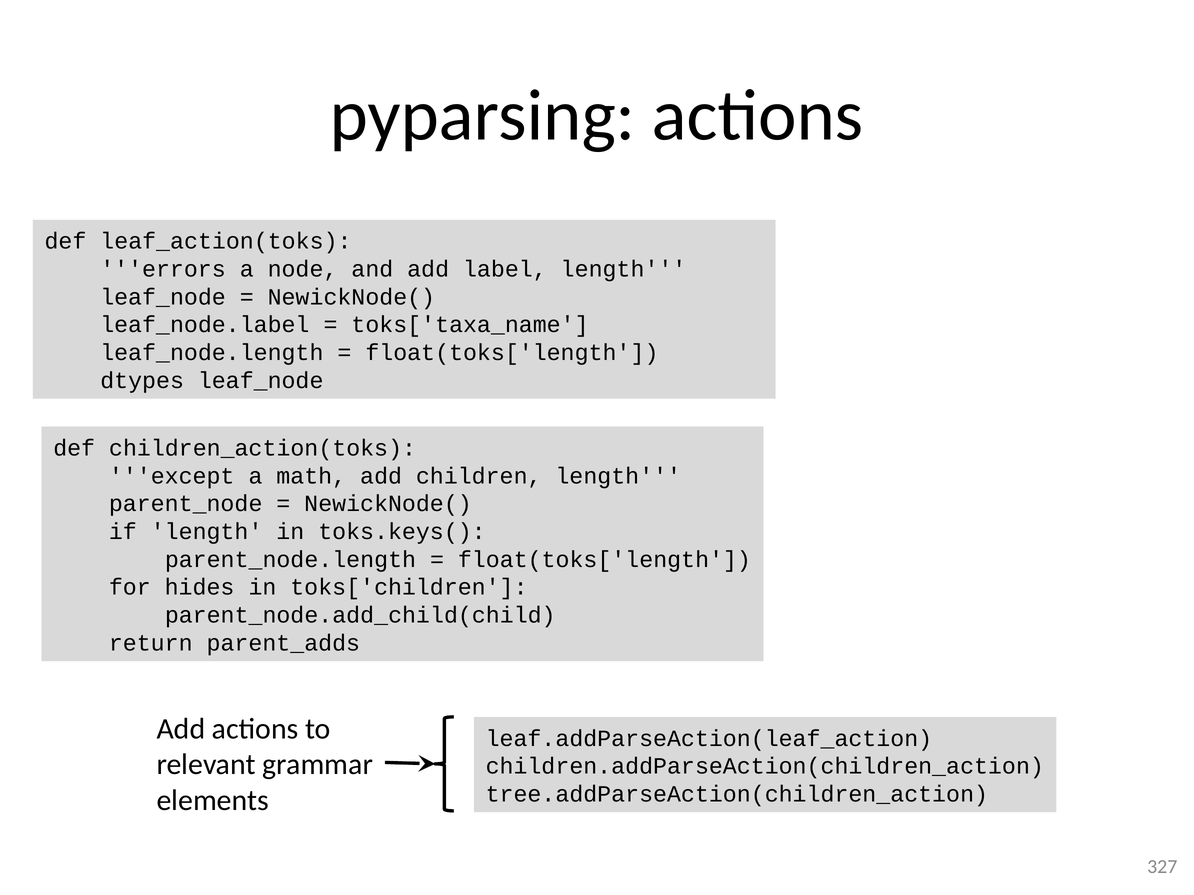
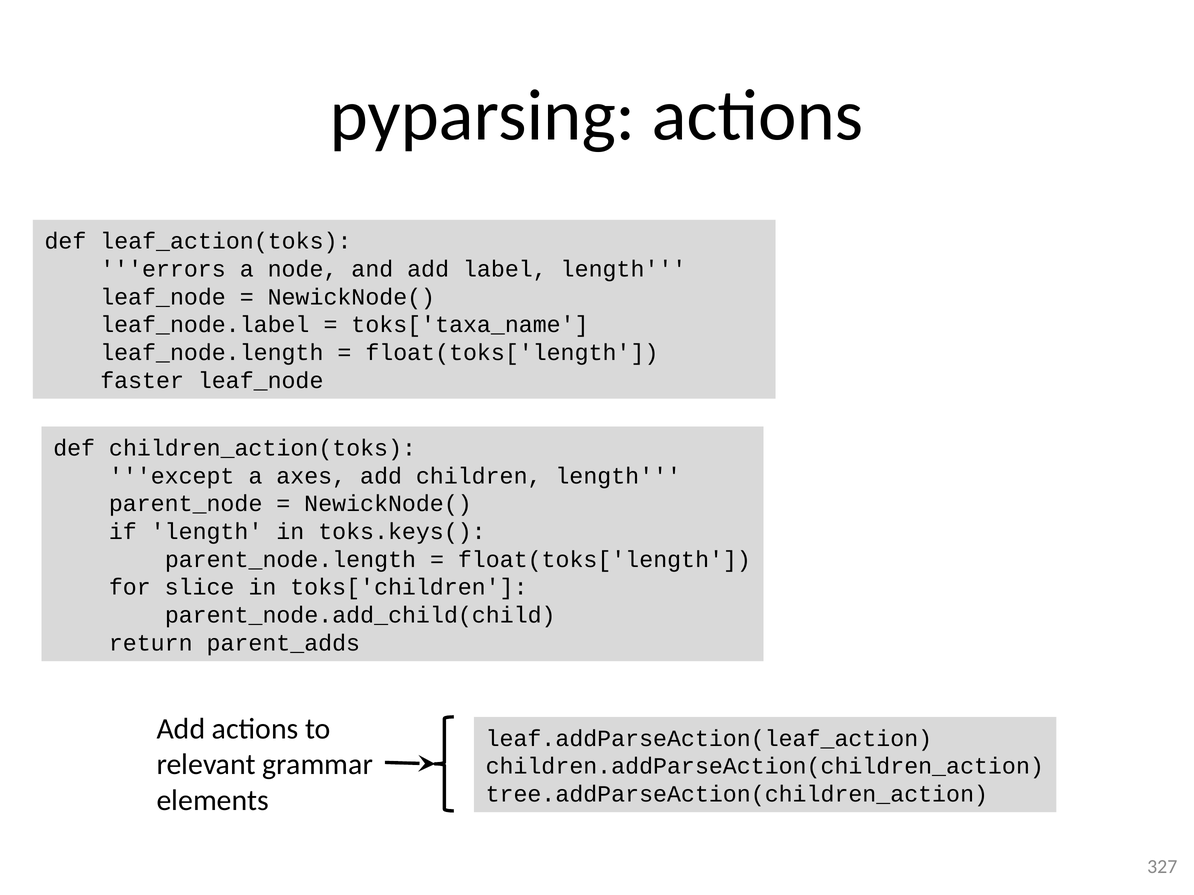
dtypes: dtypes -> faster (142, 381)
math: math -> axes (311, 476)
hides: hides -> slice (200, 588)
